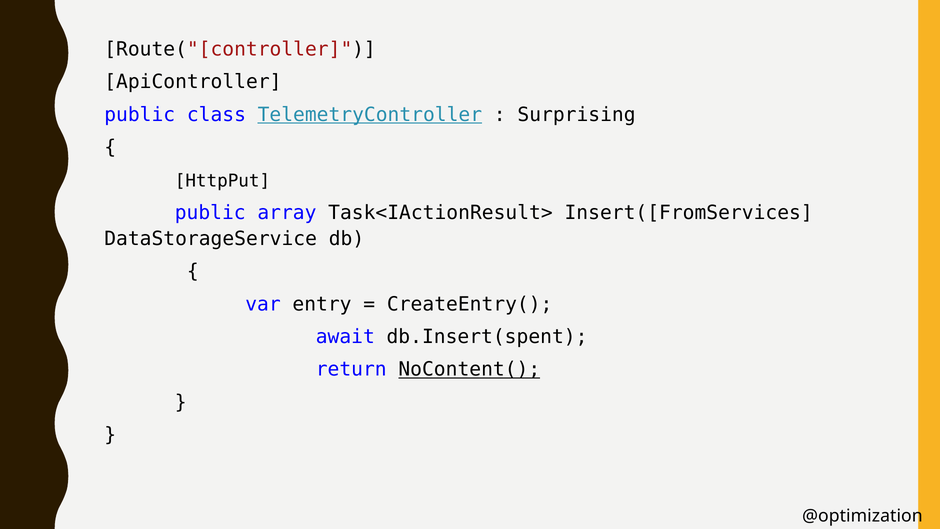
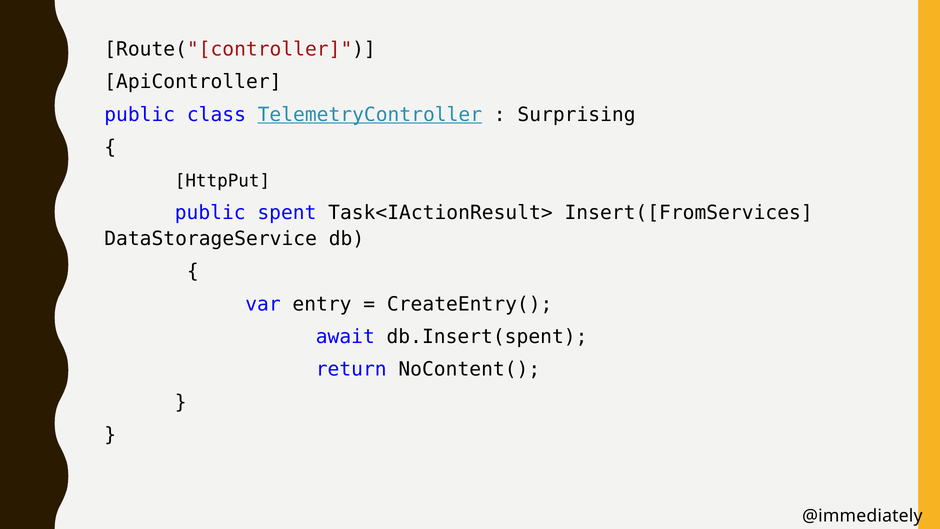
array: array -> spent (287, 213)
NoContent( underline: present -> none (469, 369)
@optimization: @optimization -> @immediately (862, 516)
